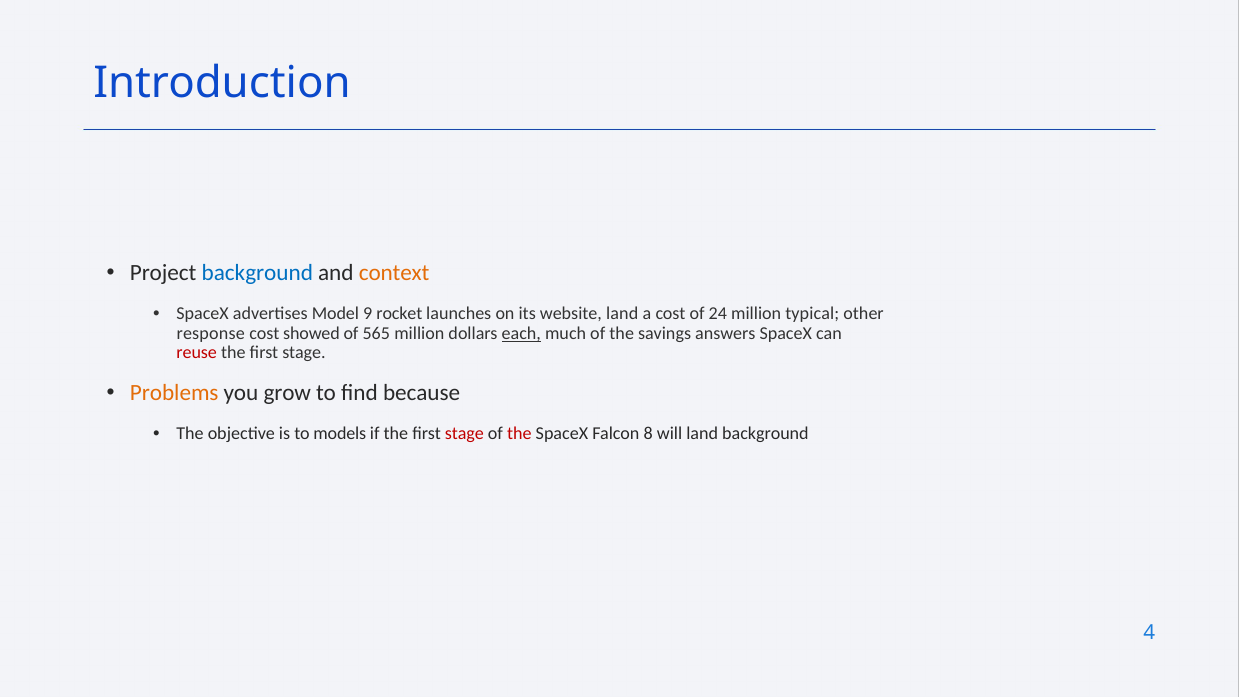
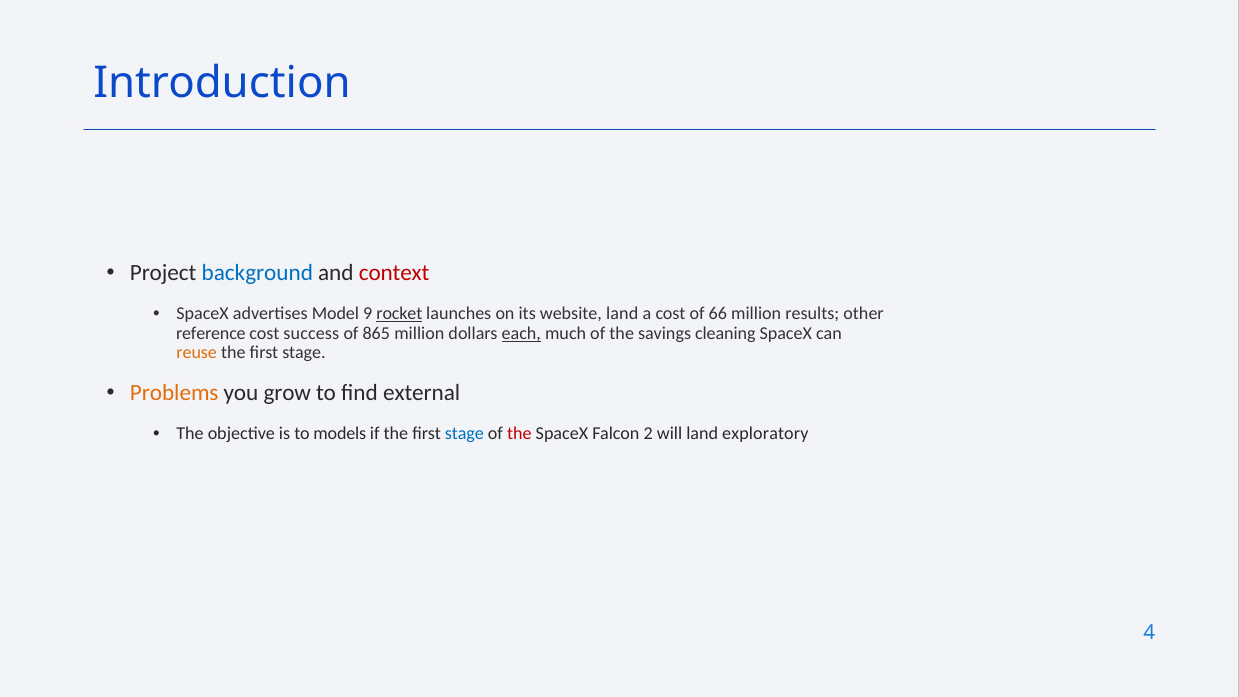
context colour: orange -> red (394, 273)
rocket underline: none -> present (399, 314)
24: 24 -> 66 (718, 314)
typical: typical -> results (812, 314)
response: response -> reference (211, 333)
showed: showed -> success (311, 333)
565: 565 -> 865 (376, 333)
answers: answers -> cleaning (725, 333)
reuse colour: red -> orange (197, 353)
because: because -> external (422, 393)
stage colour: red -> blue (464, 434)
8: 8 -> 2 (648, 434)
land background: background -> exploratory (765, 434)
